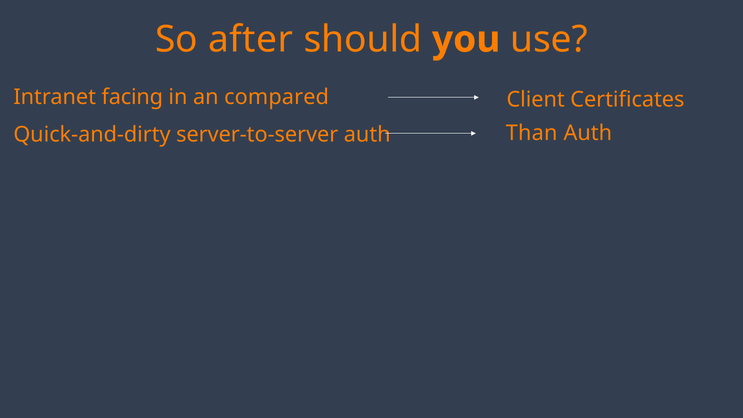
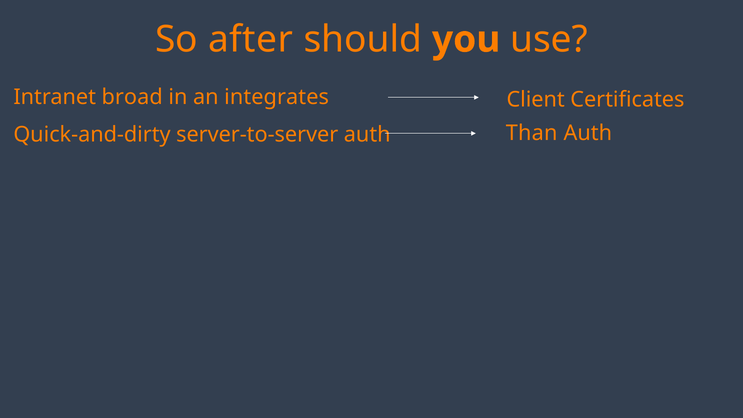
facing: facing -> broad (132, 97)
compared: compared -> integrates (277, 97)
